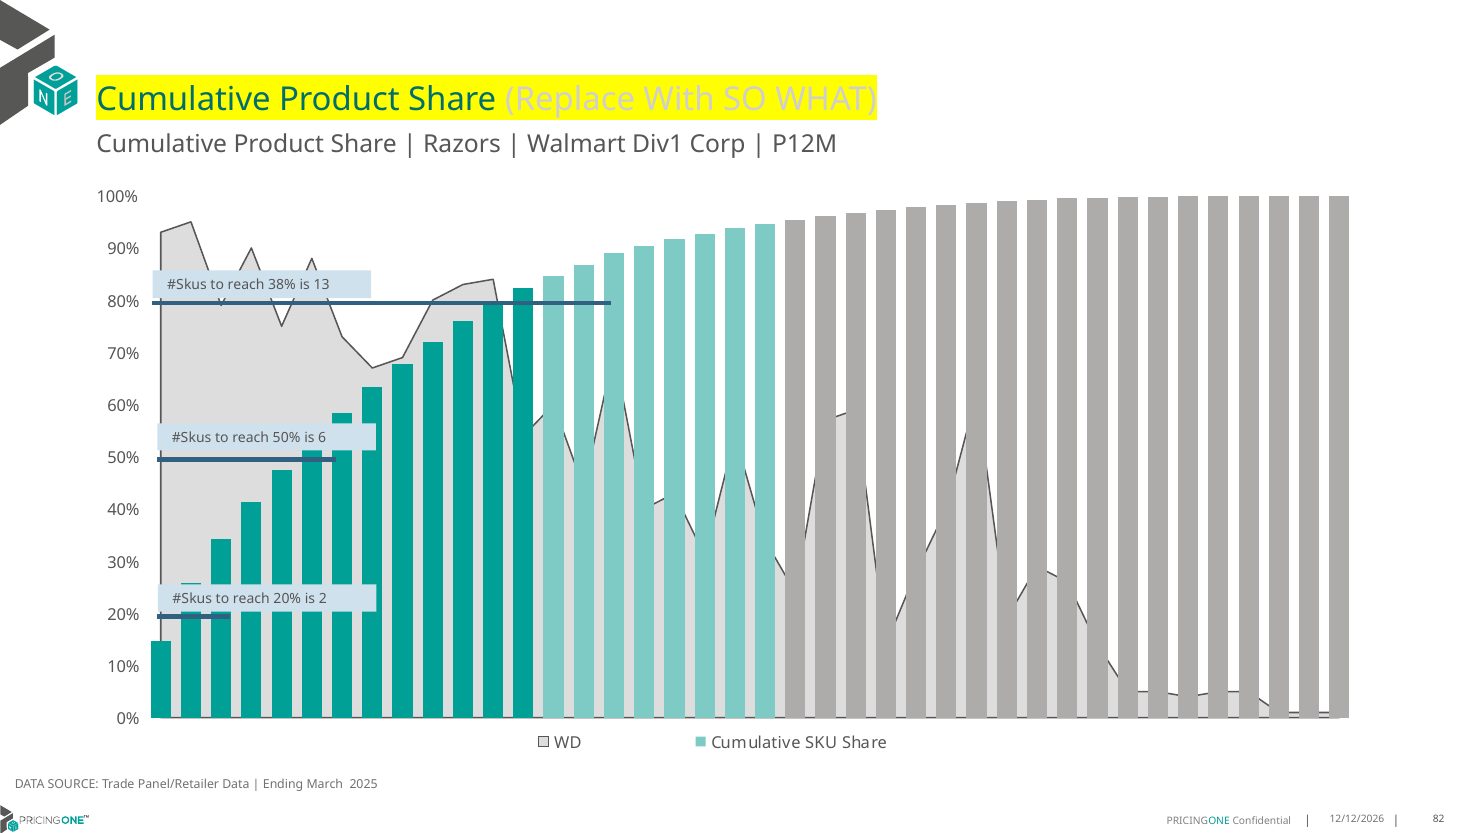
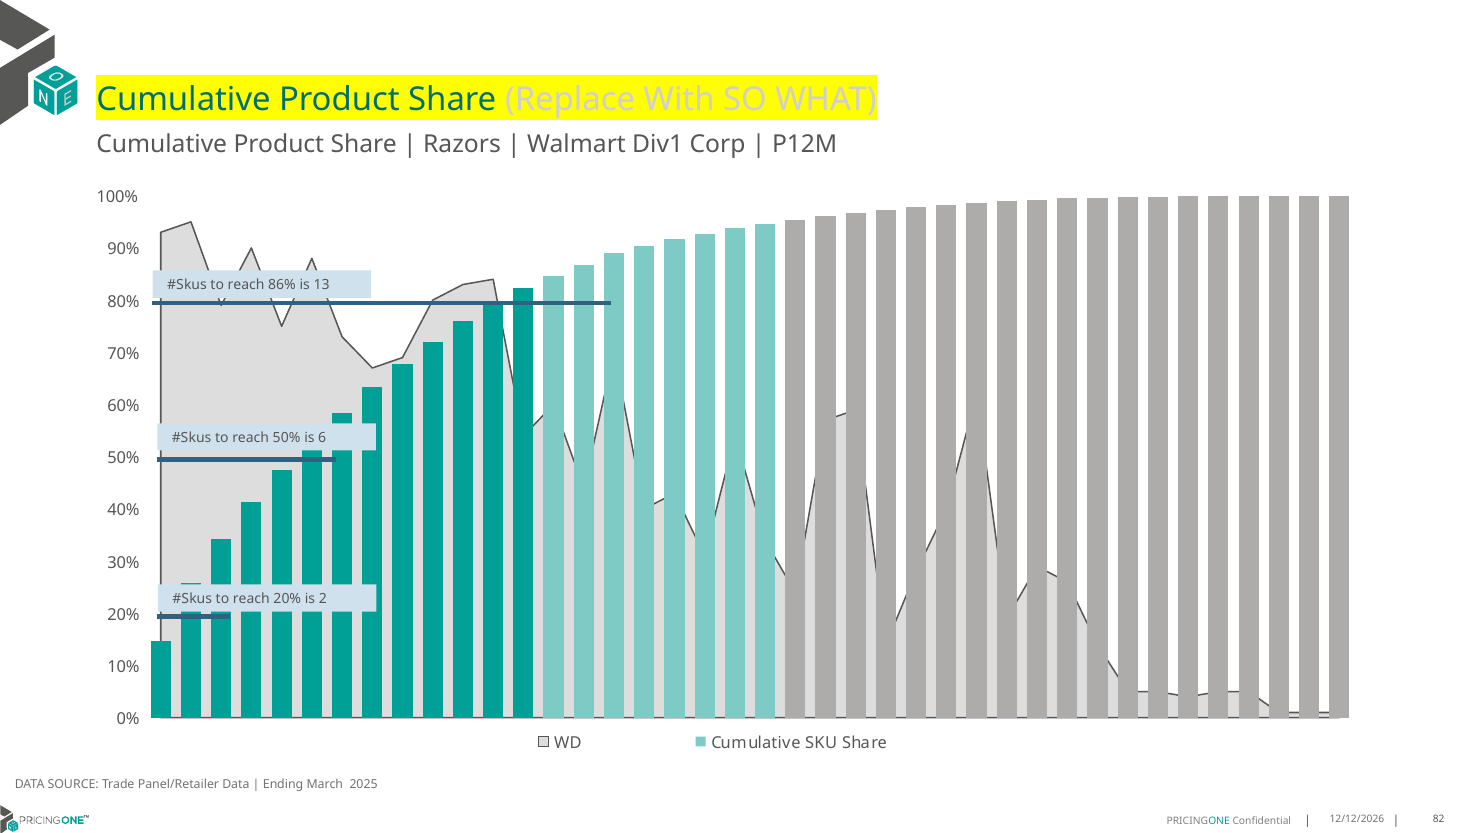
38%: 38% -> 86% (282, 285)
